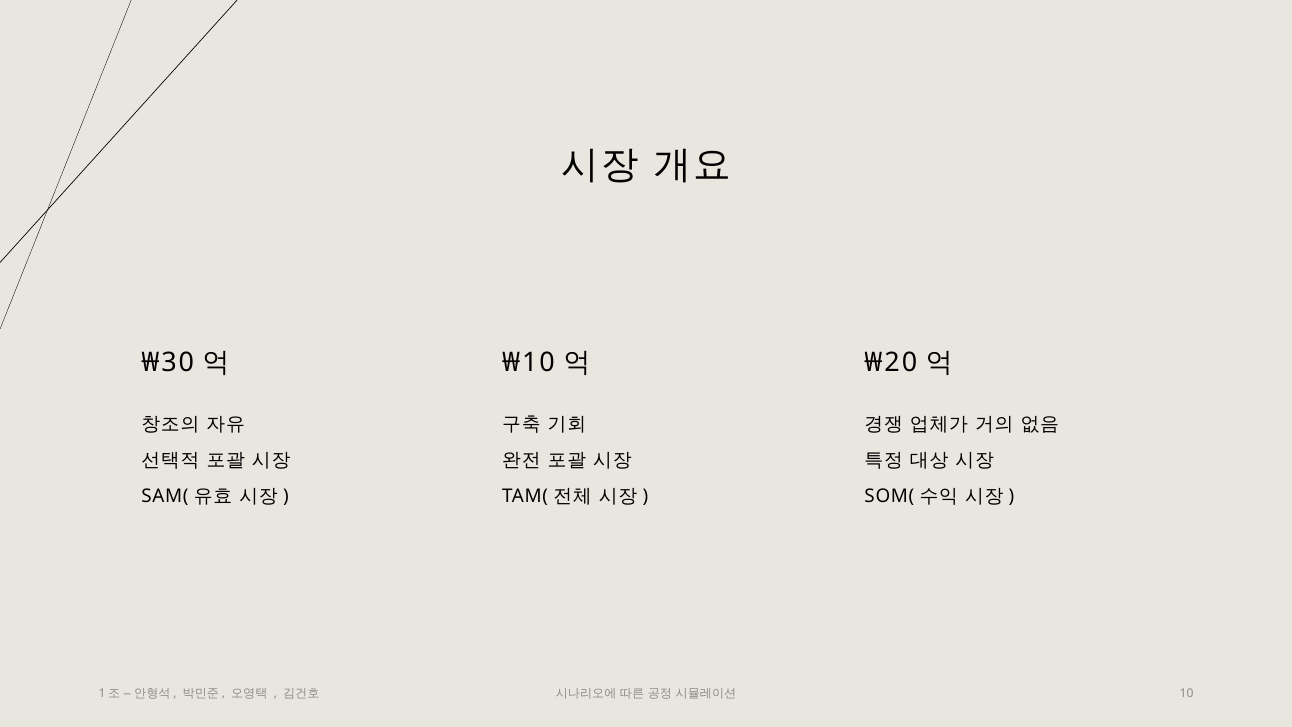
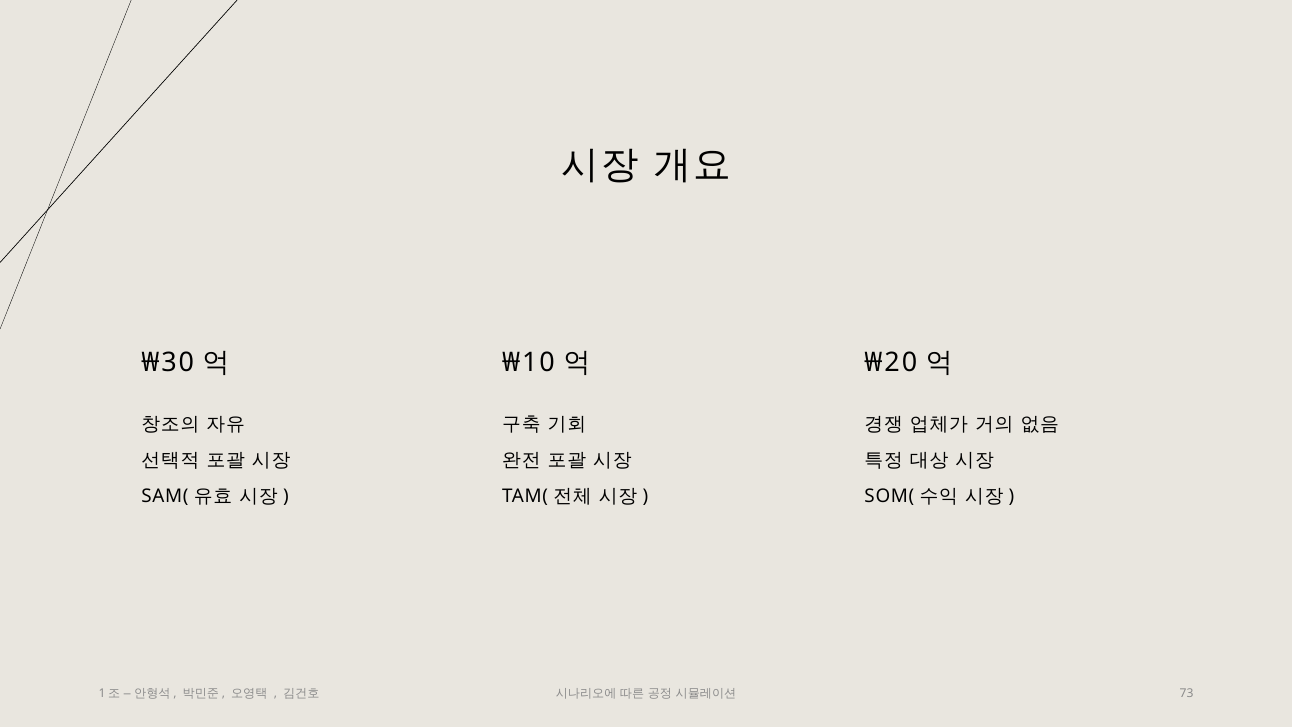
10: 10 -> 73 (1187, 693)
